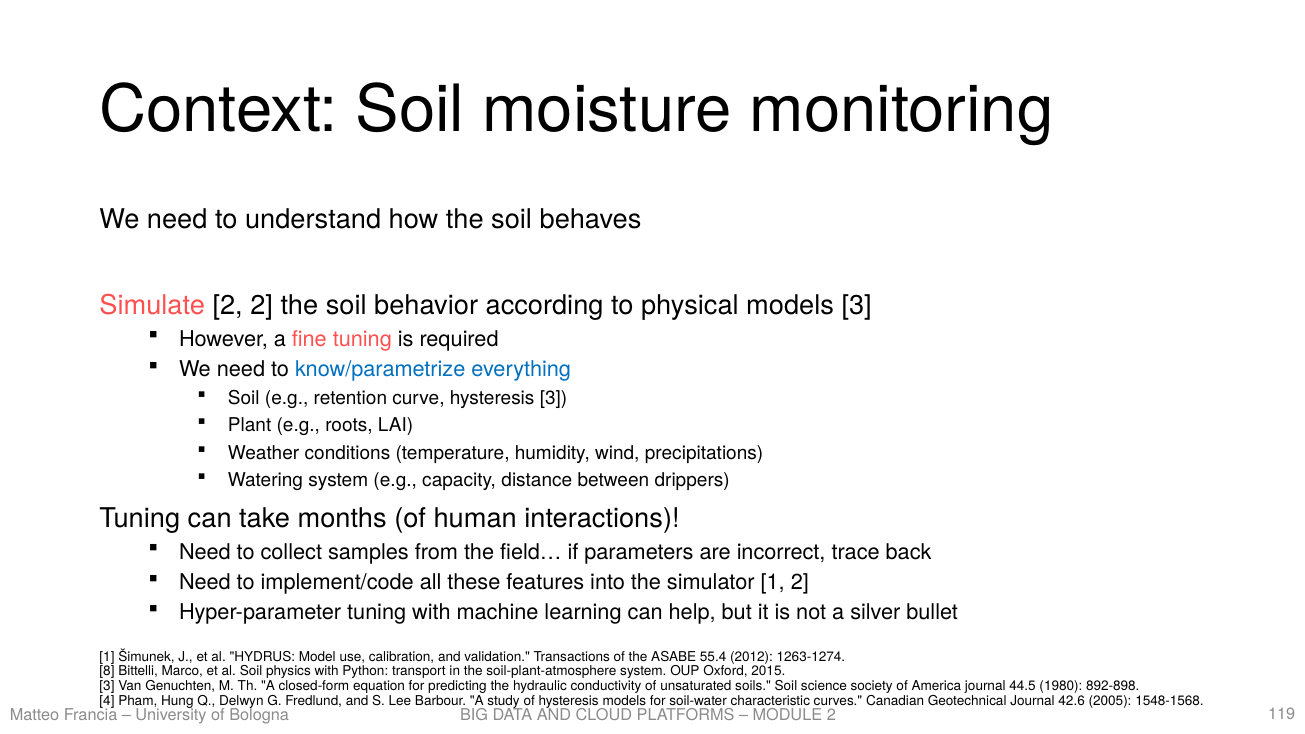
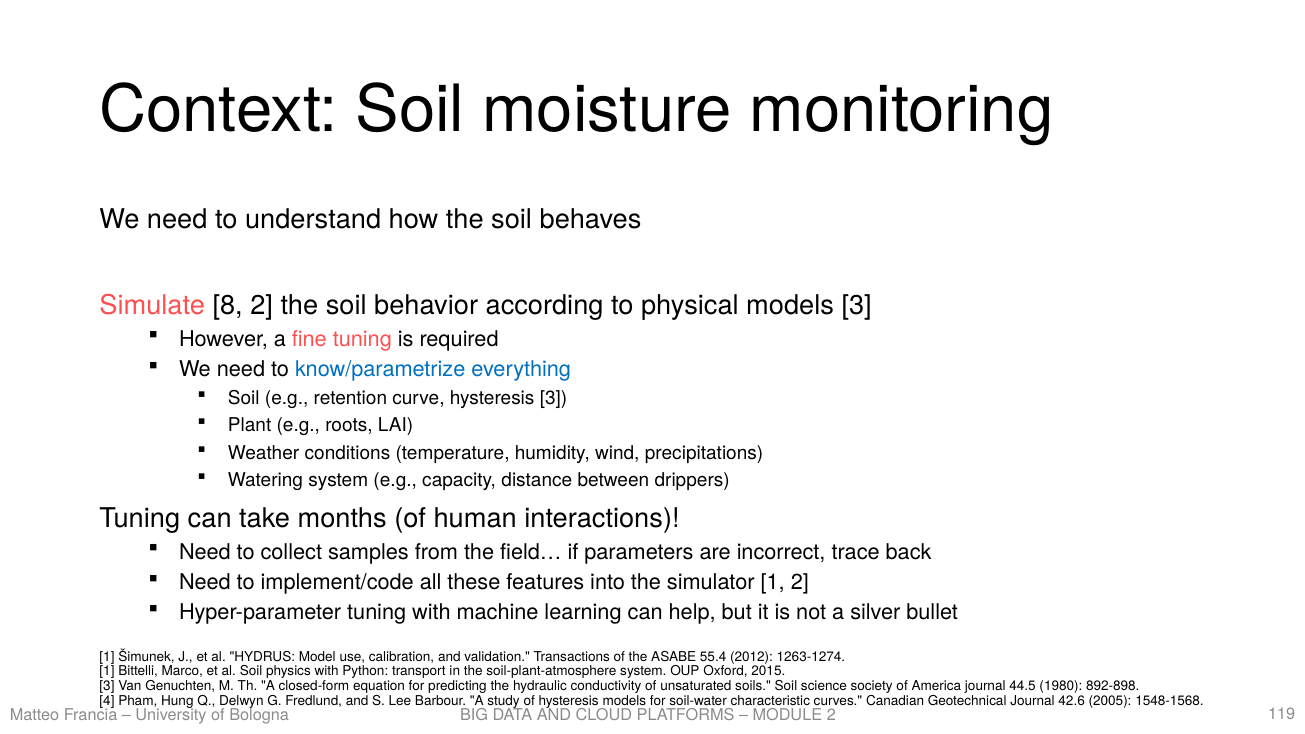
Simulate 2: 2 -> 8 (228, 306)
8: 8 -> 1 (107, 671)
